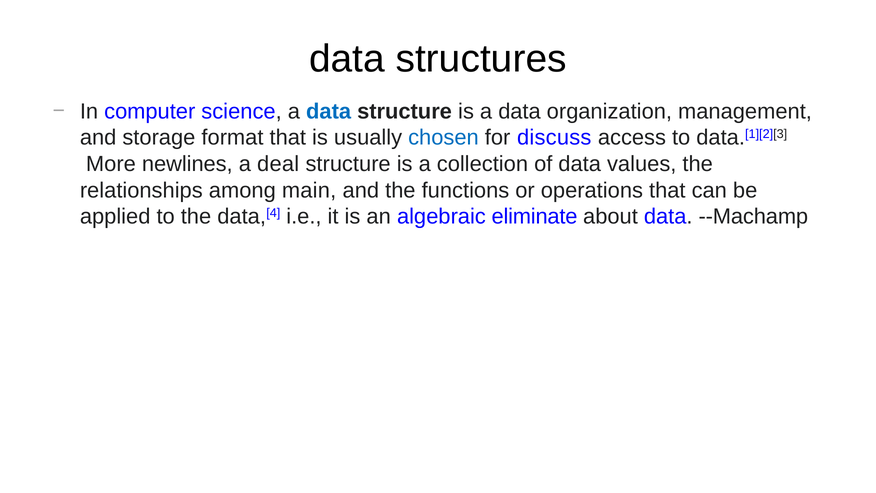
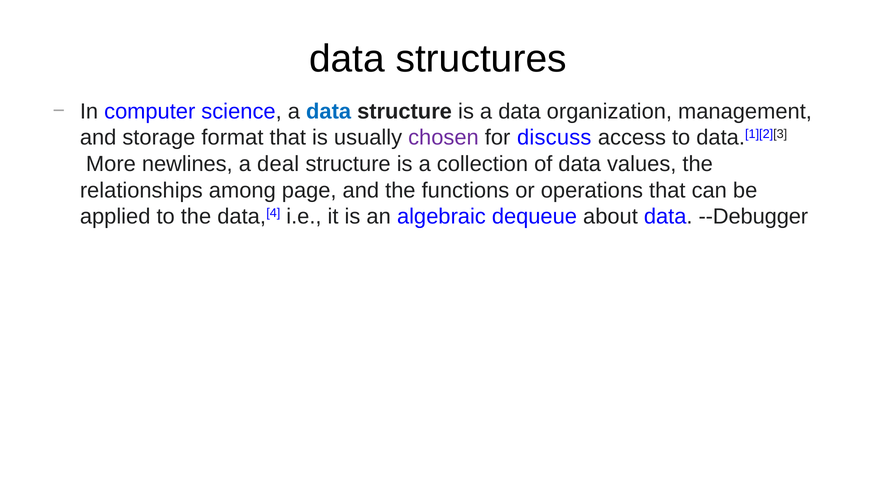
chosen colour: blue -> purple (443, 138)
main: main -> page (309, 190)
eliminate: eliminate -> dequeue (534, 216)
--Machamp: --Machamp -> --Debugger (753, 216)
